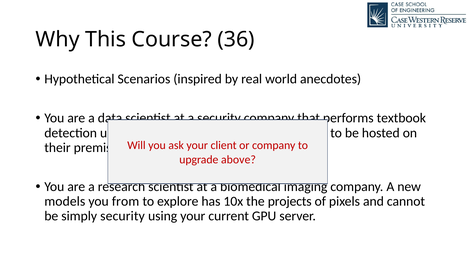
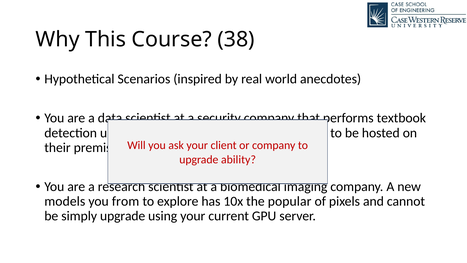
36: 36 -> 38 (236, 39)
above: above -> ability (238, 159)
projects: projects -> popular (290, 201)
simply security: security -> upgrade (123, 216)
